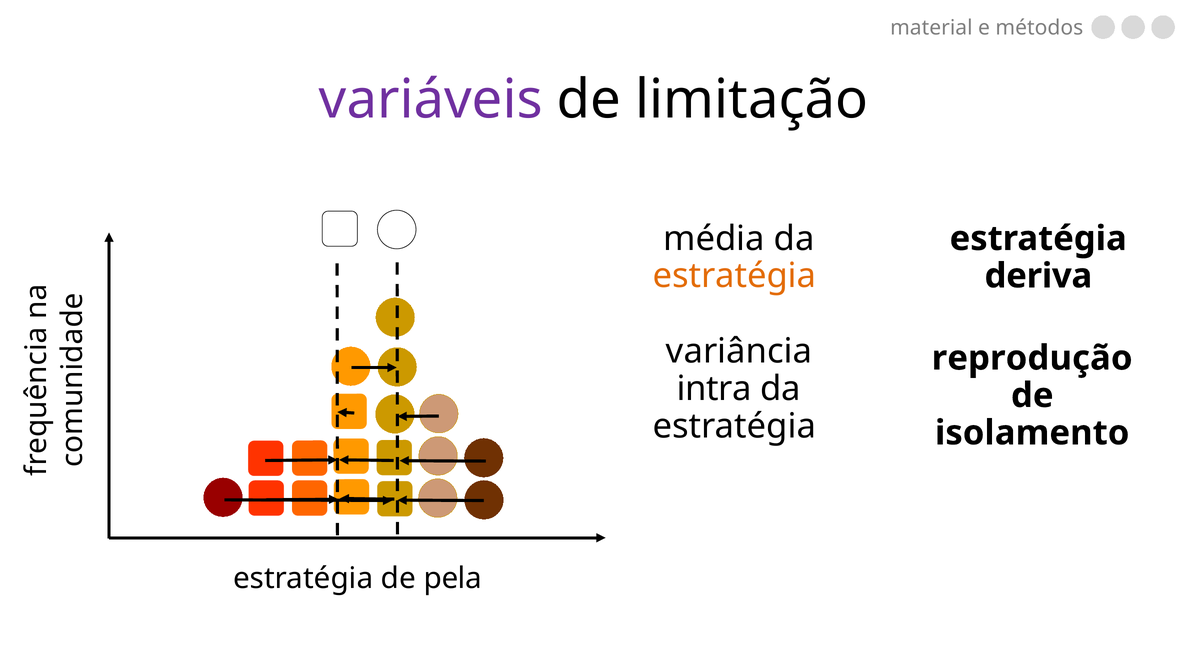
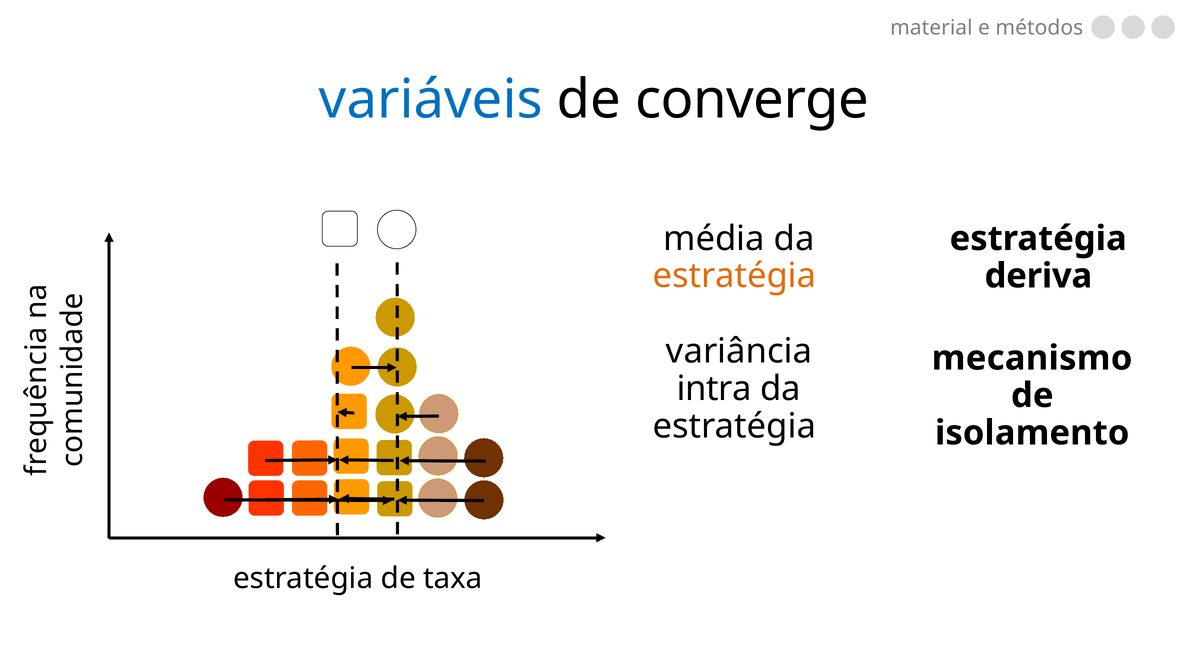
variáveis colour: purple -> blue (431, 100)
limitação: limitação -> converge (752, 100)
reprodução: reprodução -> mecanismo (1032, 358)
pela: pela -> taxa (453, 578)
